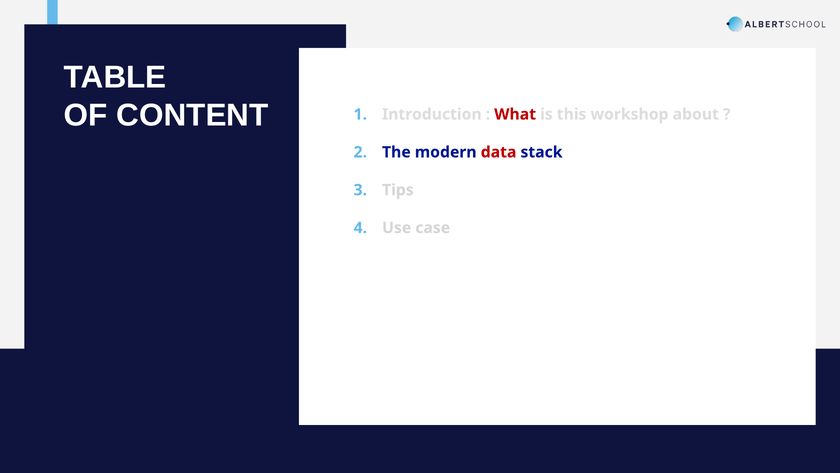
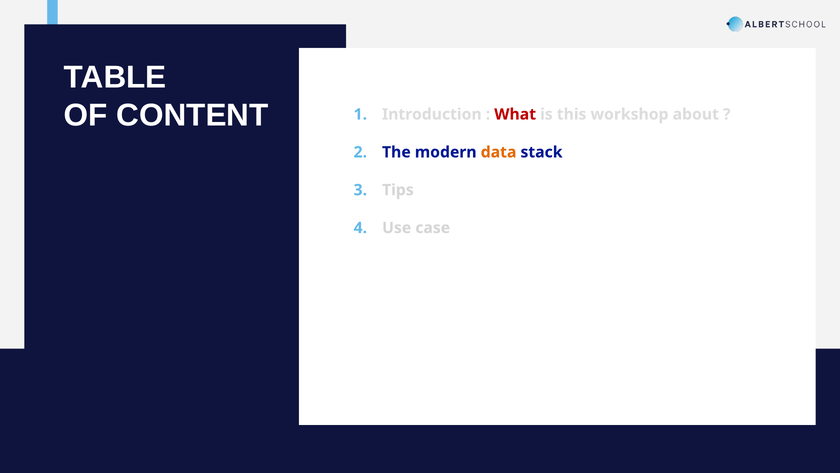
data colour: red -> orange (499, 152)
